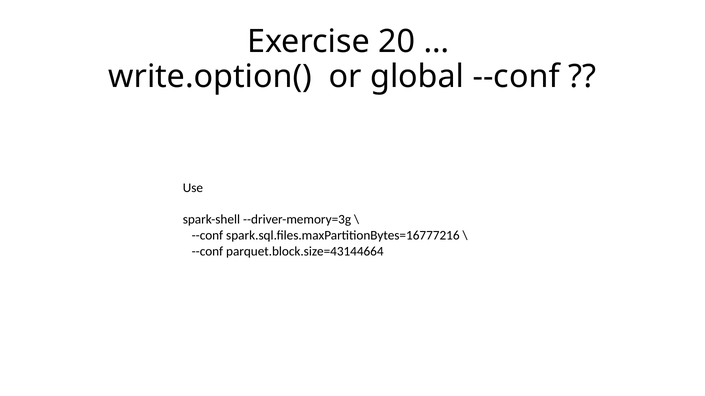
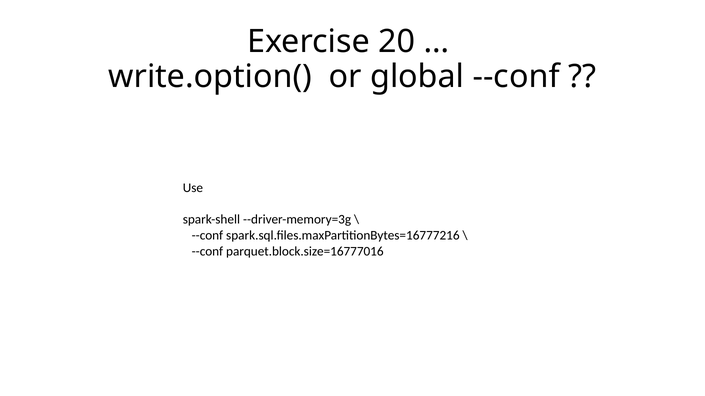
parquet.block.size=43144664: parquet.block.size=43144664 -> parquet.block.size=16777016 (305, 252)
